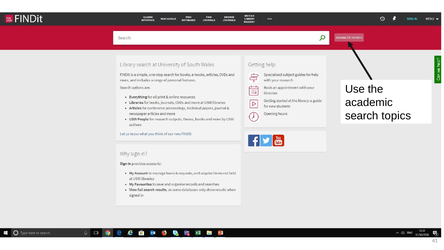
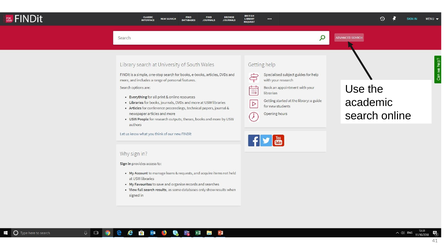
topics: topics -> online (396, 116)
